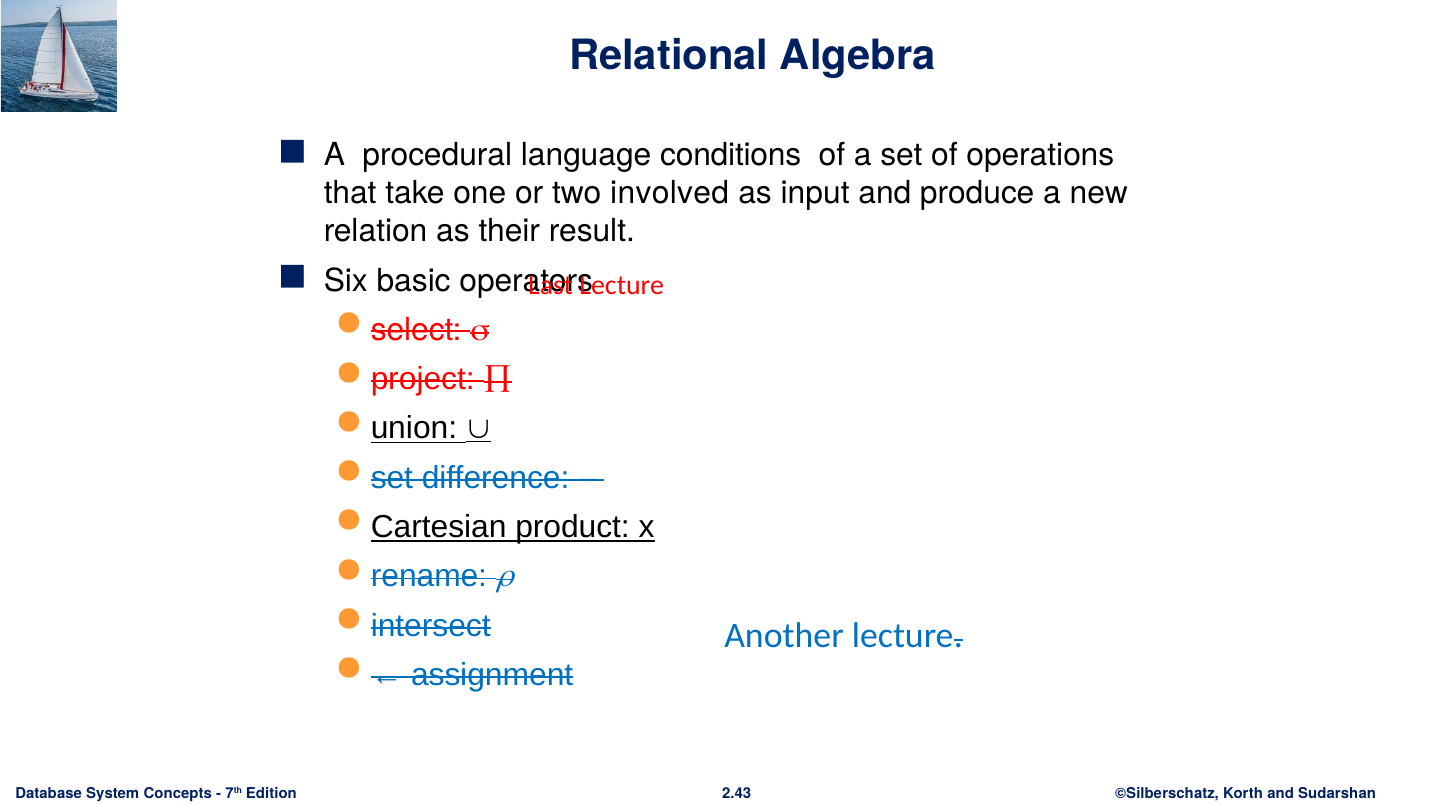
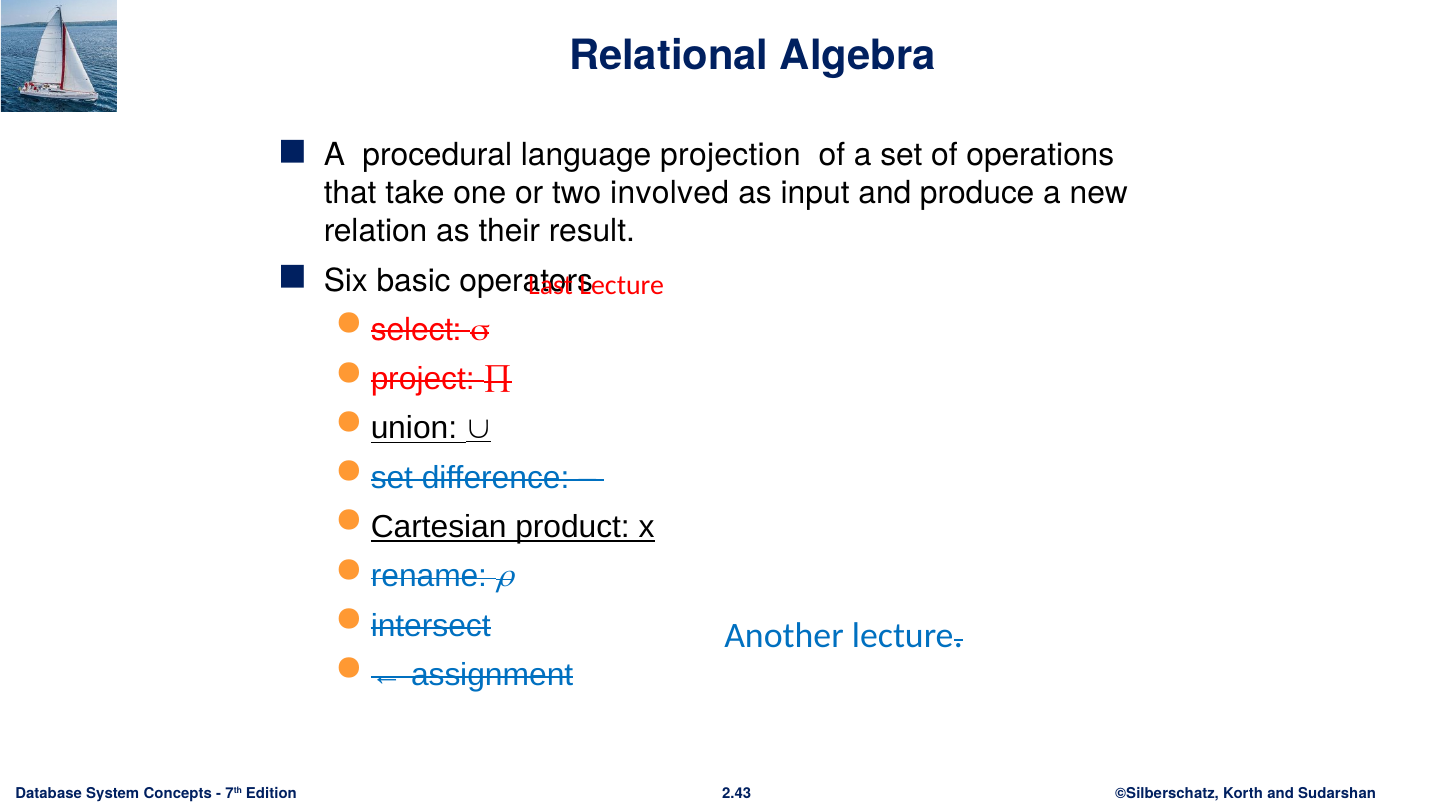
conditions: conditions -> projection (730, 155)
